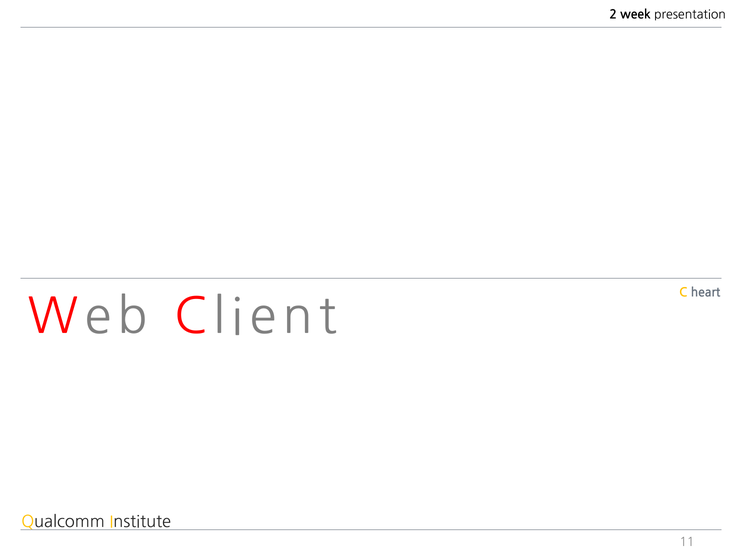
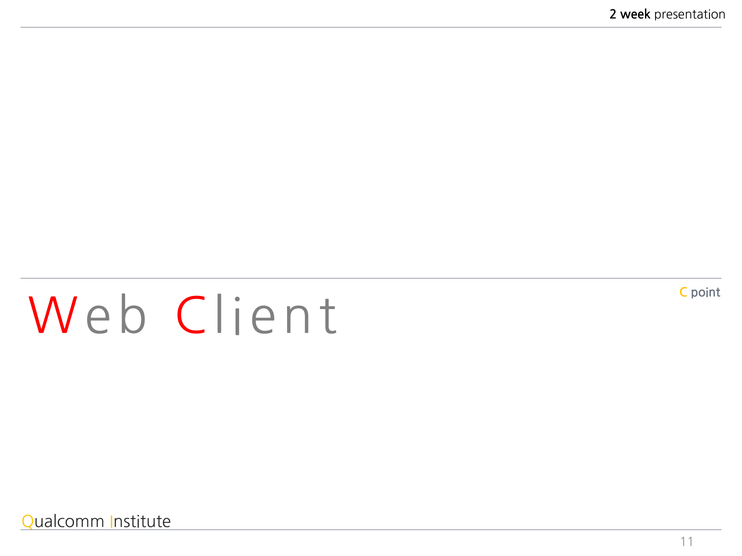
heart: heart -> point (706, 293)
